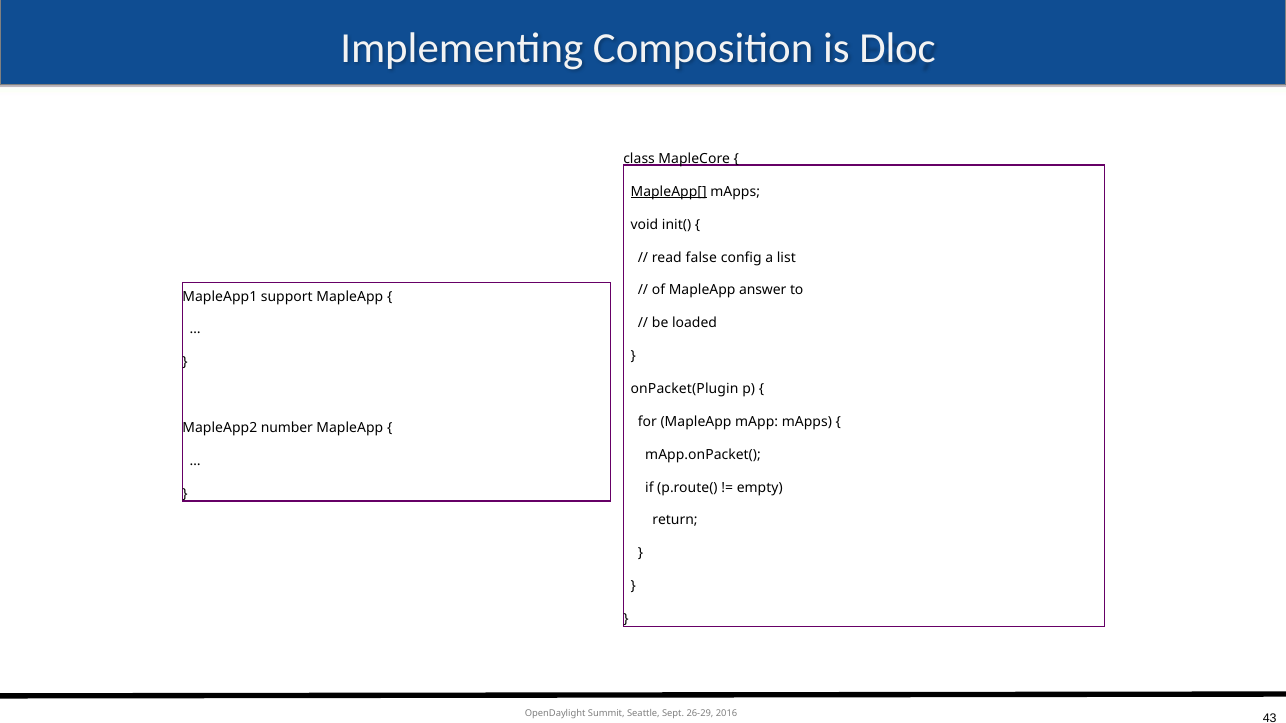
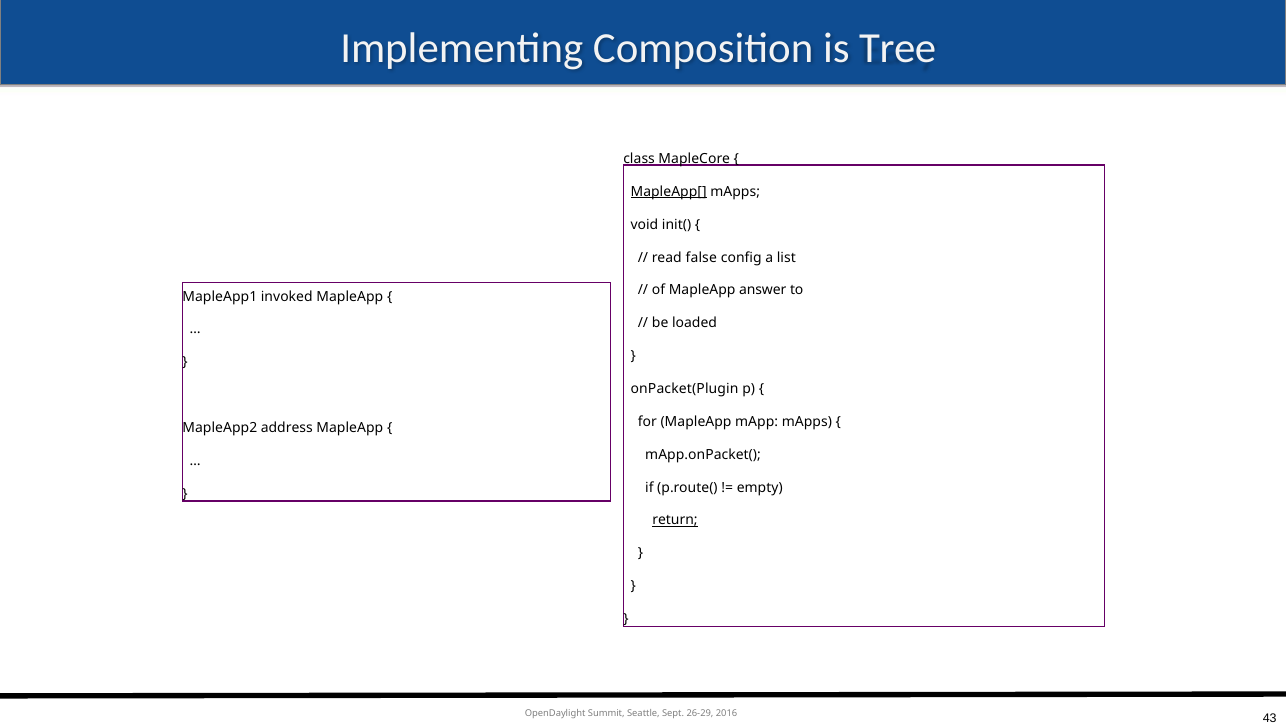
Dloc: Dloc -> Tree (898, 48)
support: support -> invoked (287, 297)
number: number -> address (287, 428)
return underline: none -> present (675, 521)
